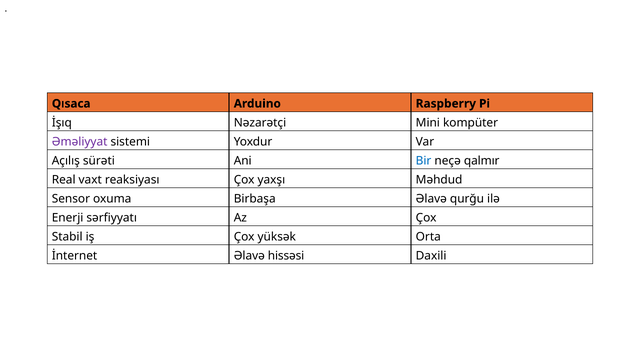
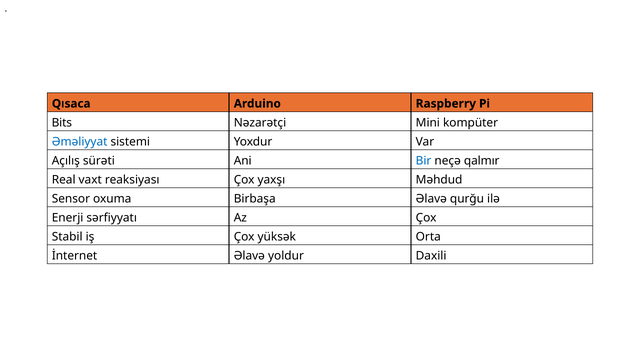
İşıq: İşıq -> Bits (62, 123)
Əməliyyat colour: purple -> blue (80, 142)
hissəsi: hissəsi -> yoldur (286, 256)
